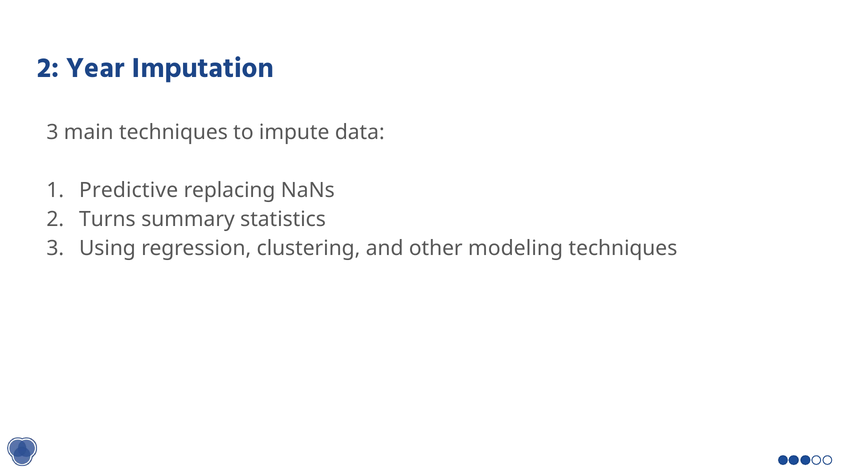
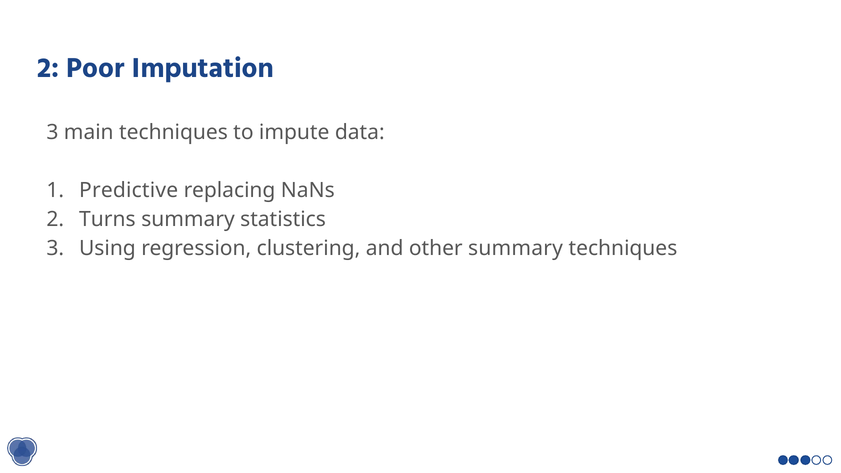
Year: Year -> Poor (95, 68)
other modeling: modeling -> summary (516, 248)
